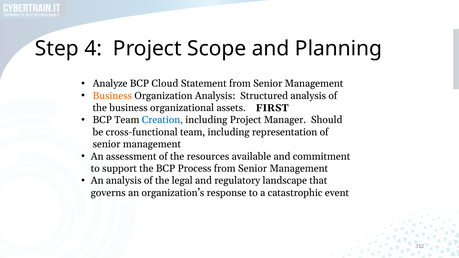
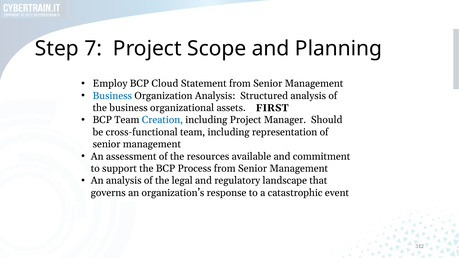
4: 4 -> 7 (93, 49)
Analyze: Analyze -> Employ (110, 84)
Business colour: orange -> blue (112, 96)
